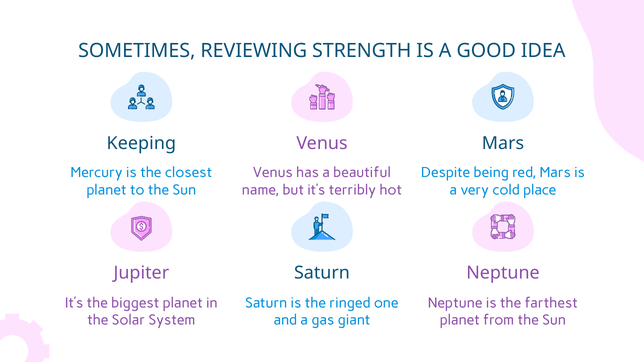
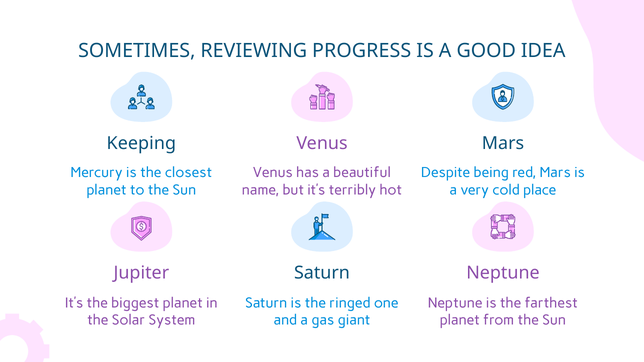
STRENGTH: STRENGTH -> PROGRESS (362, 51)
